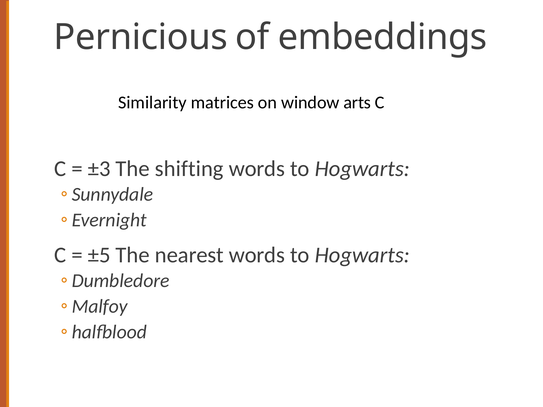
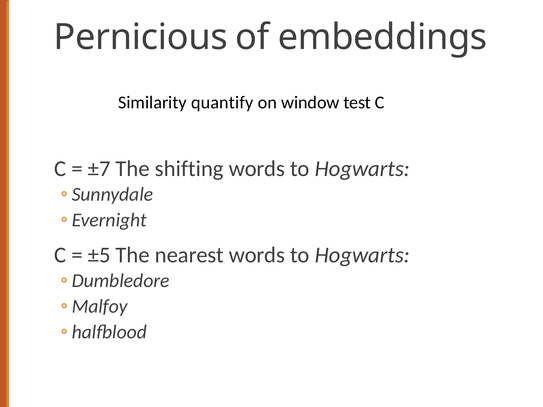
matrices: matrices -> quantify (222, 103)
arts: arts -> test (357, 103)
±3: ±3 -> ±7 (99, 169)
